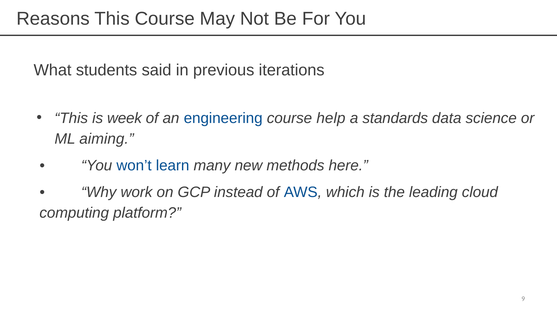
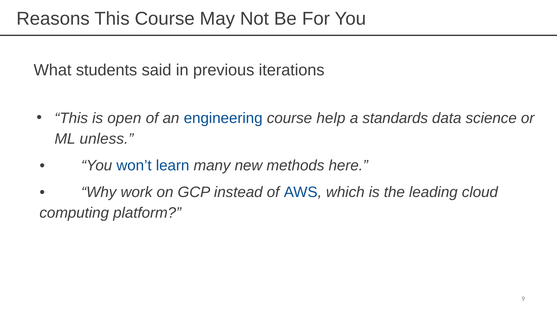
week: week -> open (124, 118)
aiming: aiming -> unless (107, 139)
